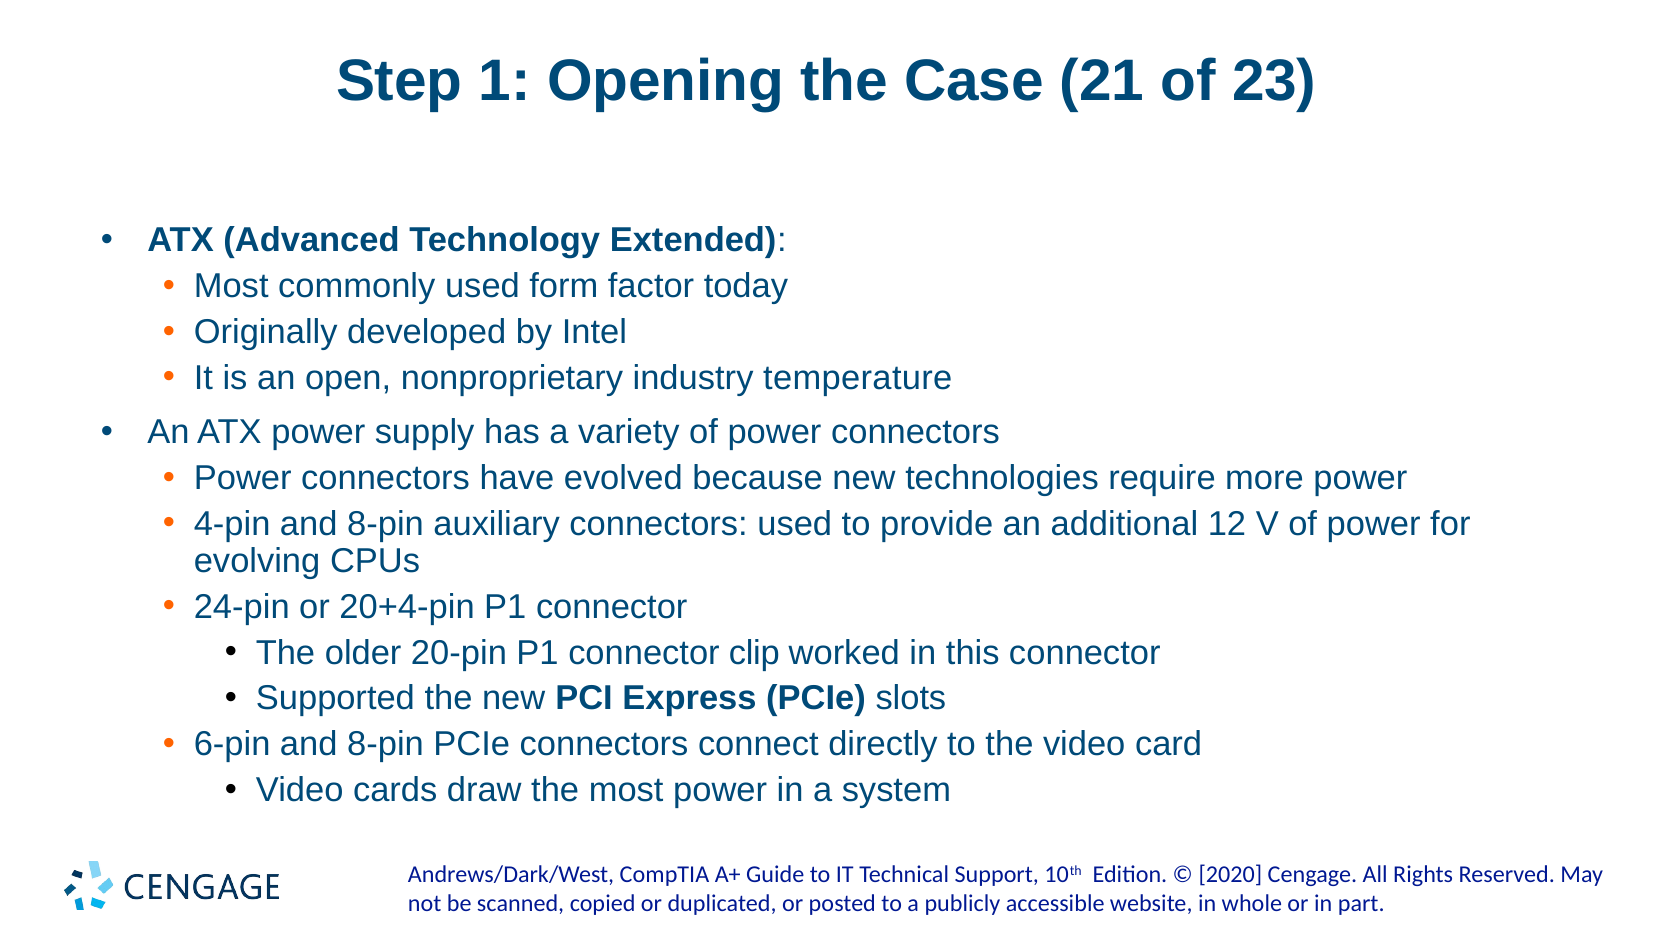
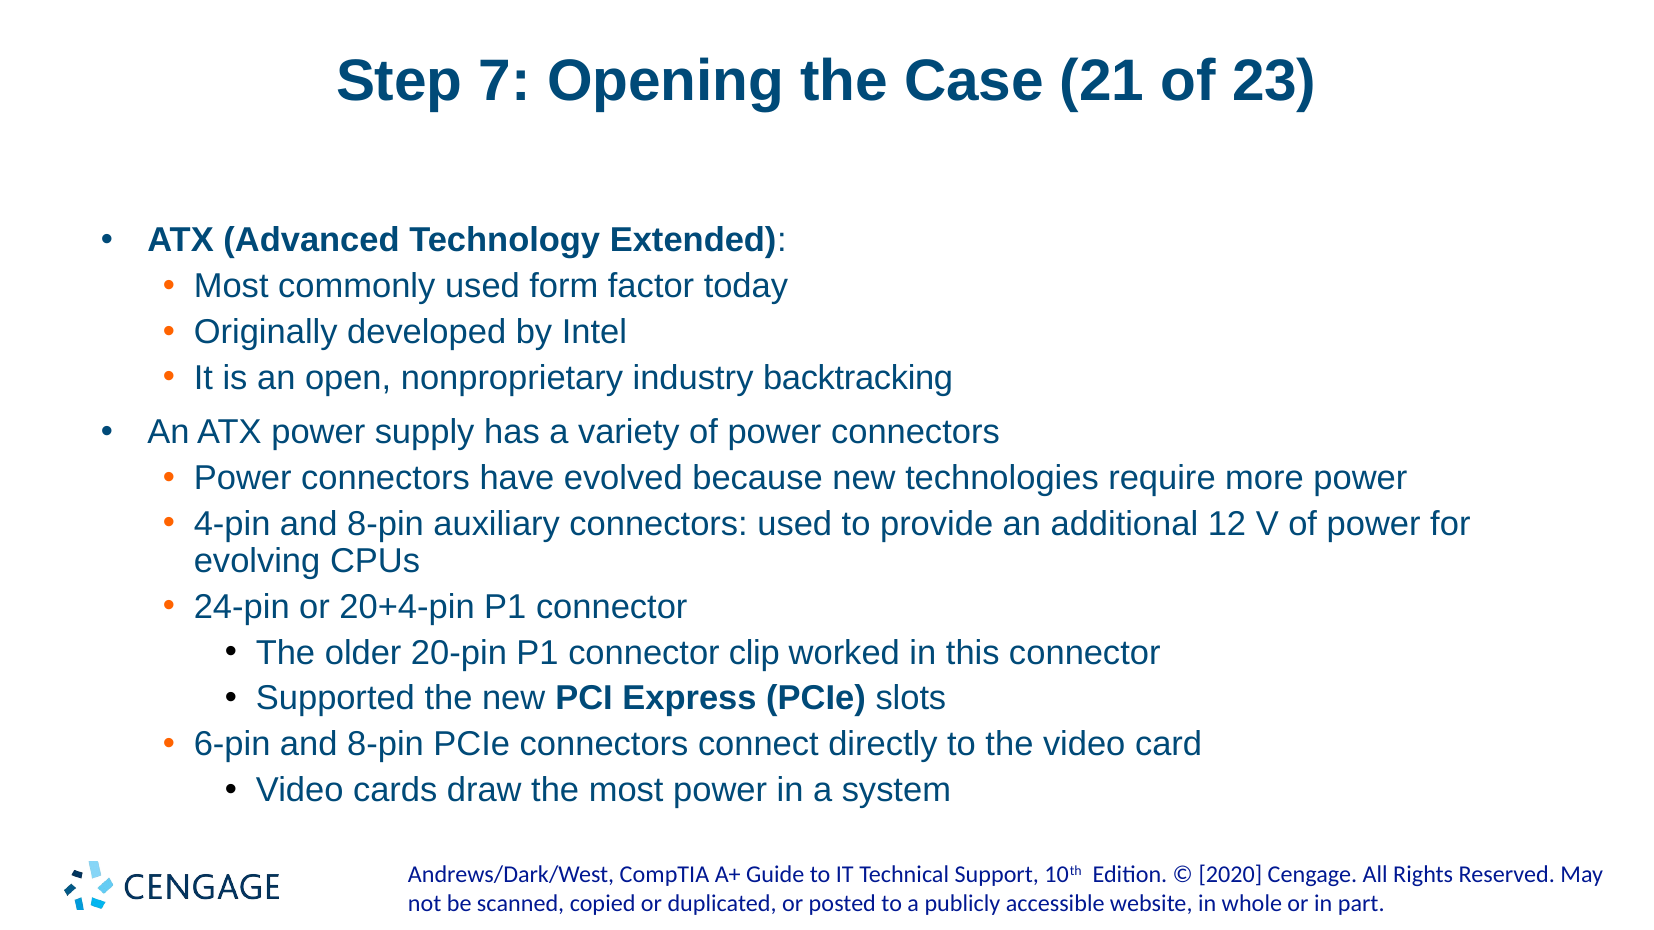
1: 1 -> 7 (505, 81)
temperature: temperature -> backtracking (858, 378)
